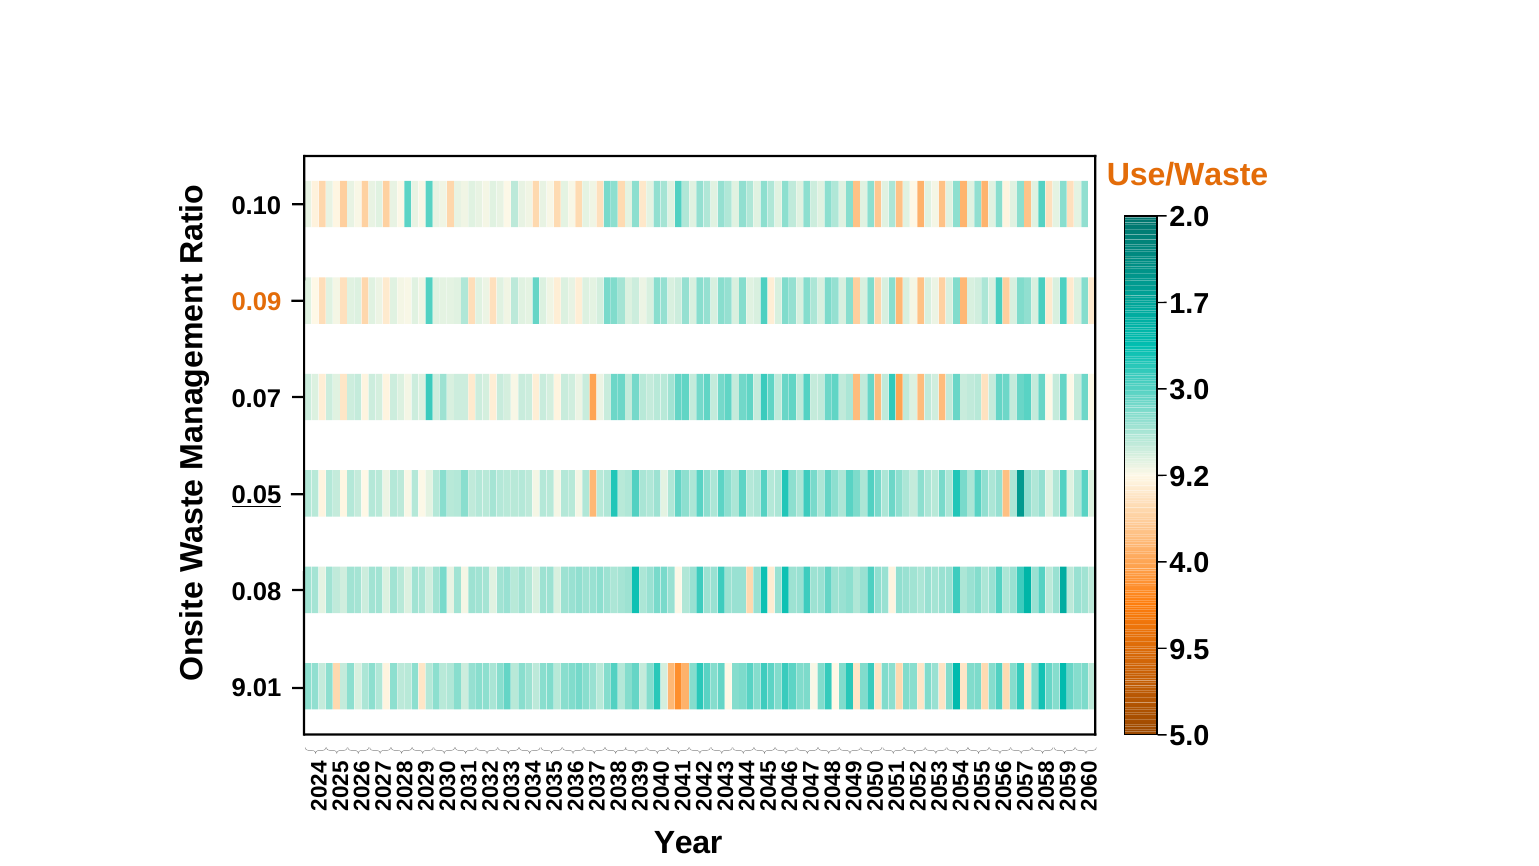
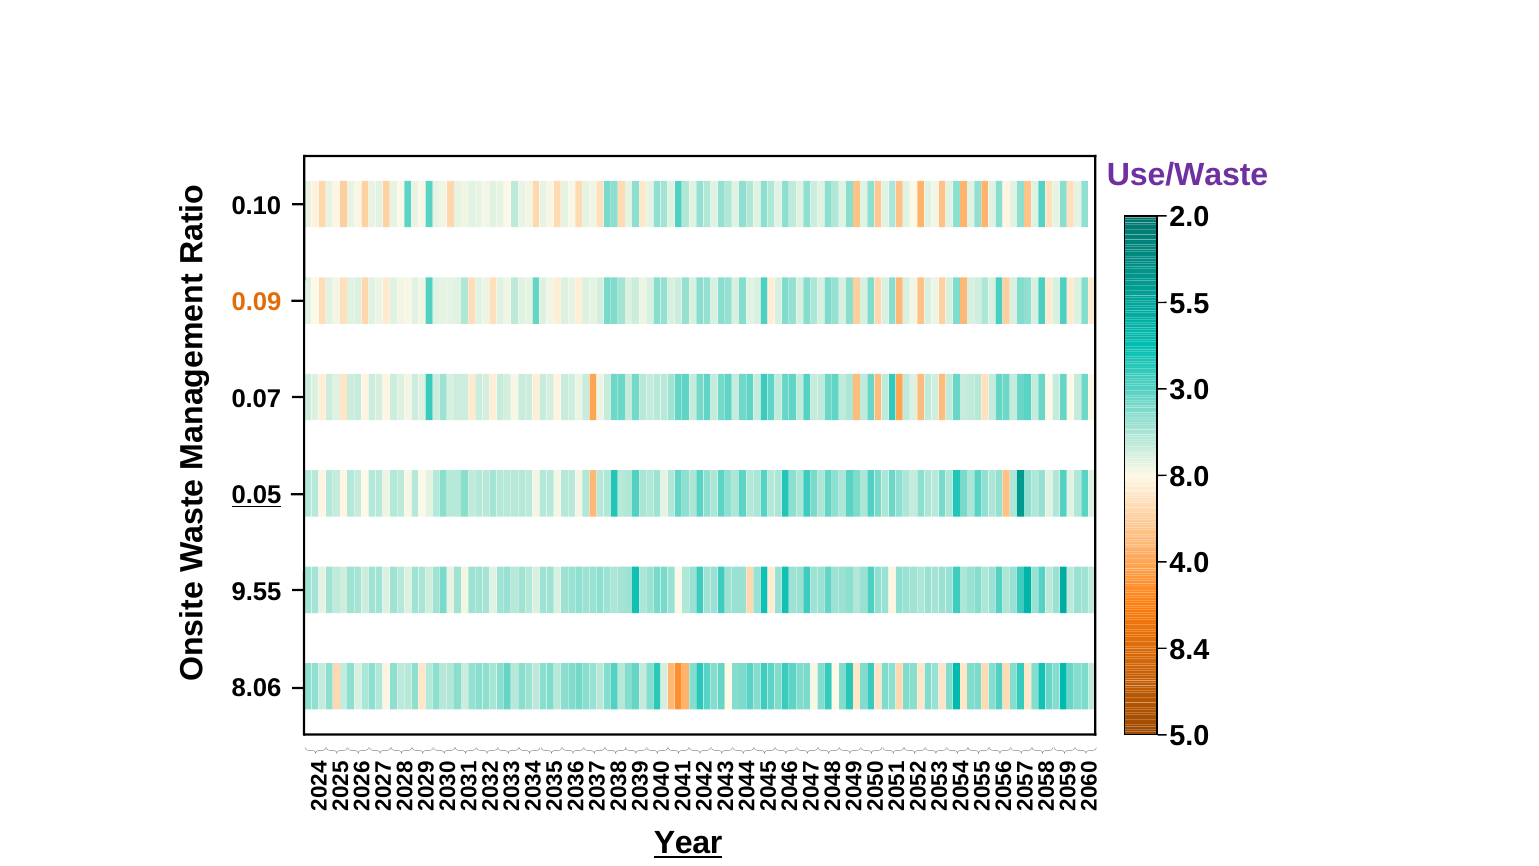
Use/Waste colour: orange -> purple (1188, 174)
1.7: 1.7 -> 5.5 (1189, 304)
9.2: 9.2 -> 8.0 (1189, 477)
0.08: 0.08 -> 9.55 (256, 591)
9.5: 9.5 -> 8.4 (1189, 649)
9.01: 9.01 -> 8.06 (256, 688)
Year underline: none -> present (688, 843)
